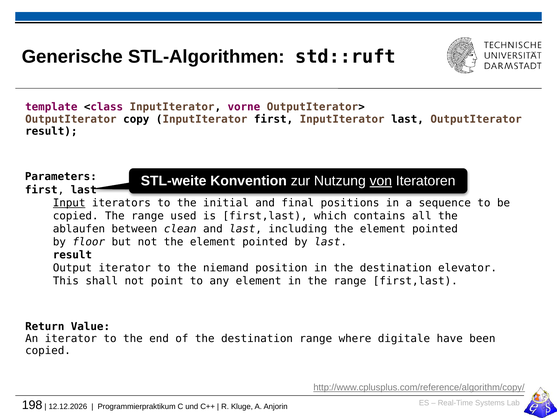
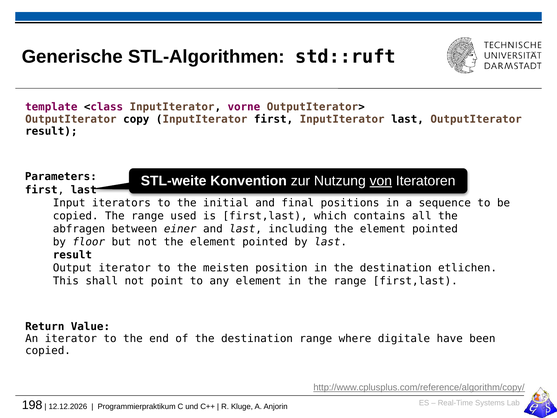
Input underline: present -> none (69, 203)
ablaufen: ablaufen -> abfragen (79, 229)
clean: clean -> einer (180, 229)
niemand: niemand -> meisten (226, 268)
elevator: elevator -> etlichen (468, 268)
